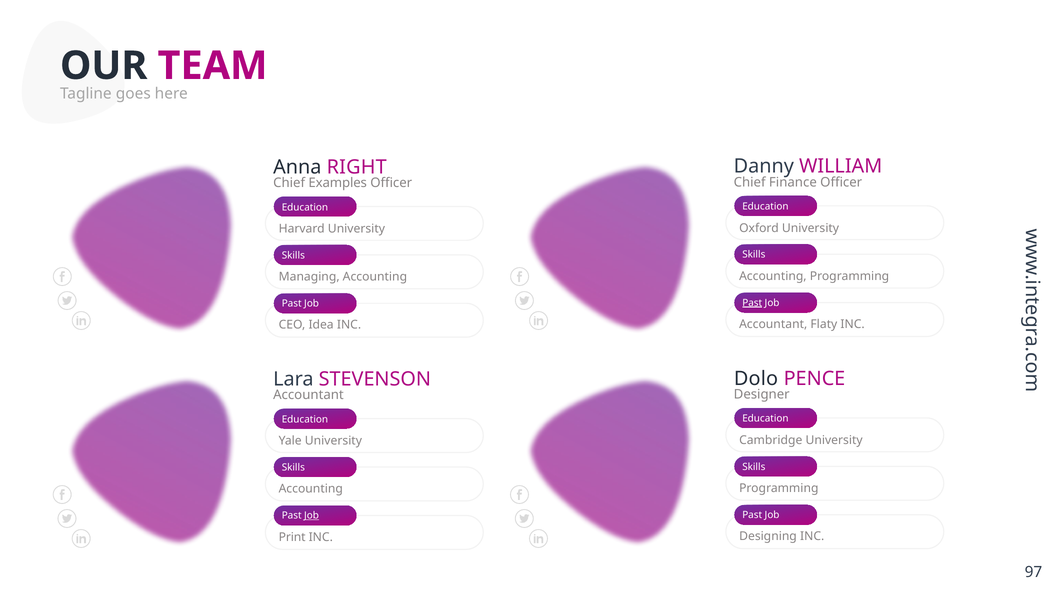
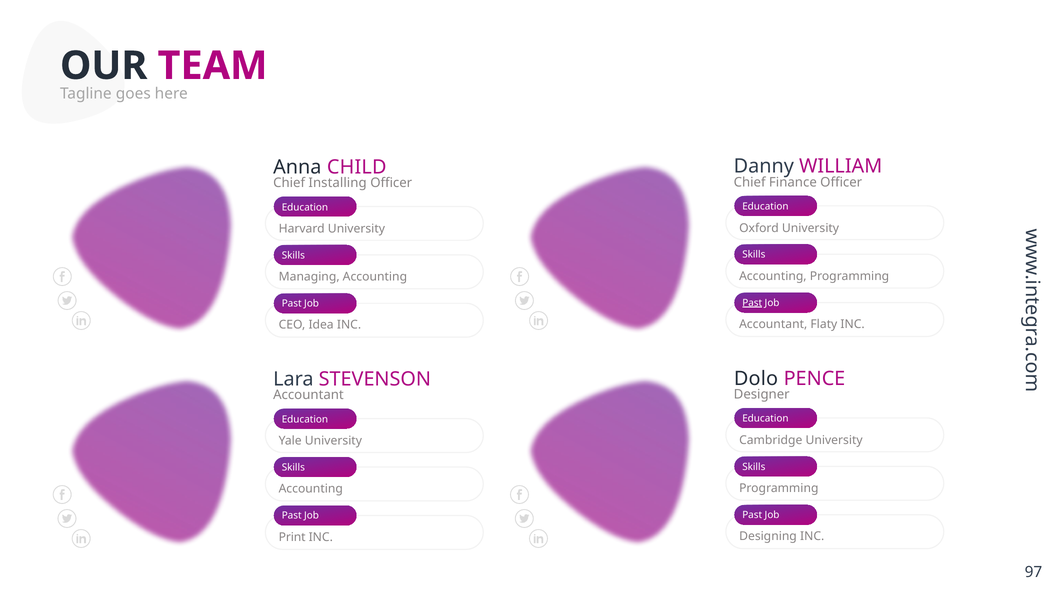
RIGHT: RIGHT -> CHILD (357, 167)
Examples: Examples -> Installing (338, 183)
Job underline: present -> none (312, 516)
